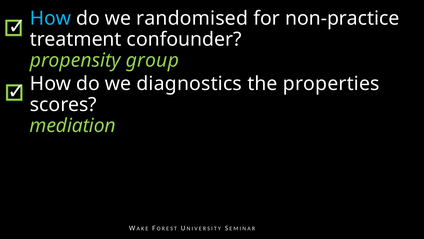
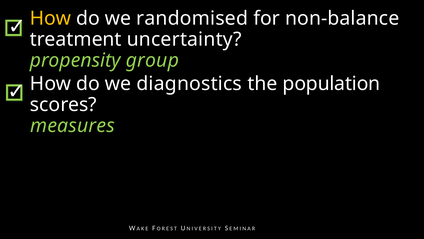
How colour: light blue -> yellow (51, 18)
non-practice: non-practice -> non-balance (342, 18)
confounder: confounder -> uncertainty (184, 39)
properties: properties -> population (331, 83)
mediation: mediation -> measures (73, 126)
